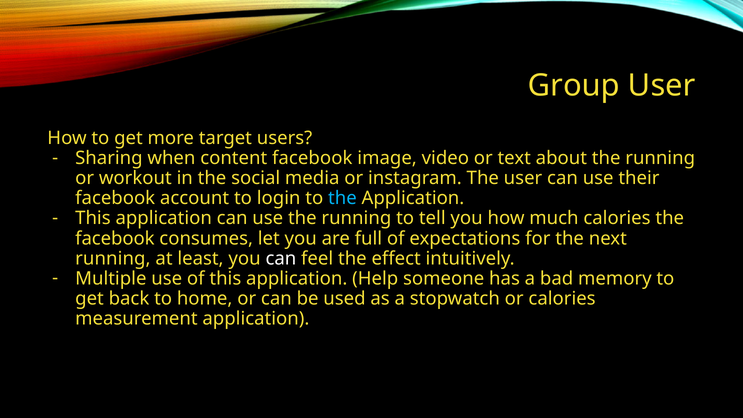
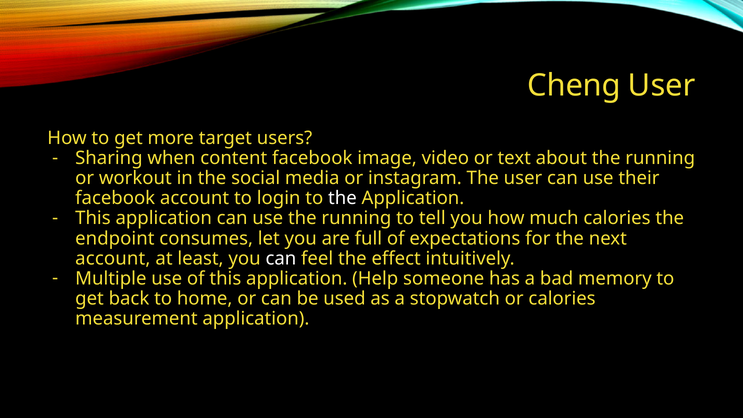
Group: Group -> Cheng (574, 86)
the colour: light blue -> white (342, 198)
facebook: facebook -> endpoint (115, 238)
running: running -> account (113, 258)
